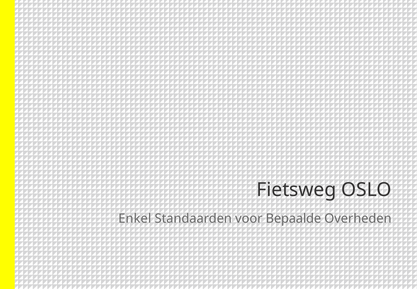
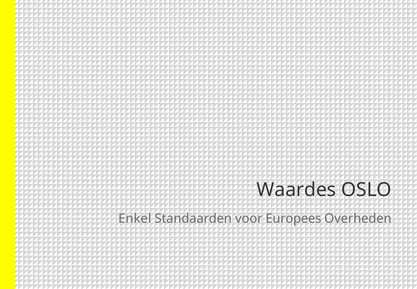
Fietsweg: Fietsweg -> Waardes (296, 189)
Bepaalde: Bepaalde -> Europees (293, 219)
